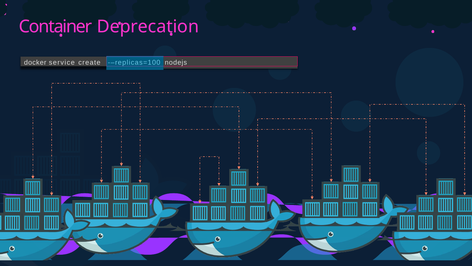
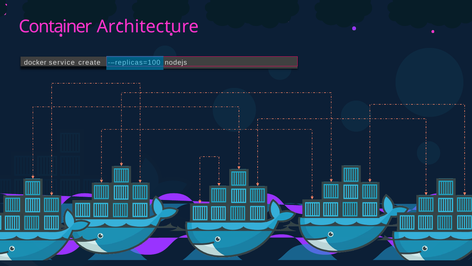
Deprecation: Deprecation -> Architecture (148, 26)
